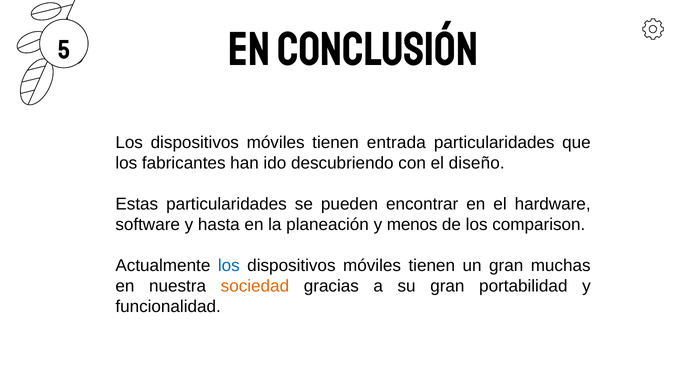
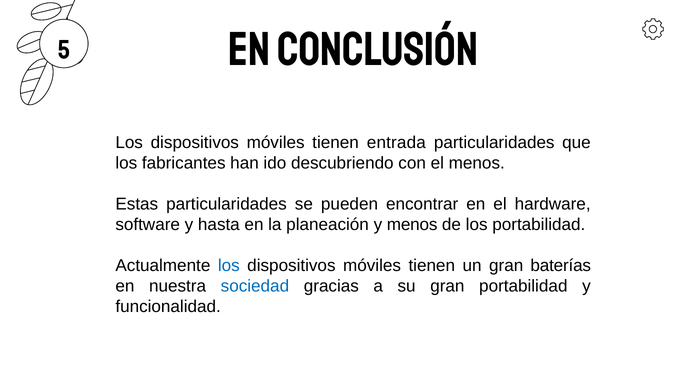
el diseño: diseño -> menos (477, 163)
los comparison: comparison -> portabilidad (539, 225)
muchas: muchas -> baterías (561, 266)
sociedad colour: orange -> blue (255, 286)
